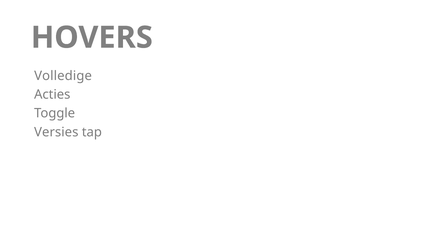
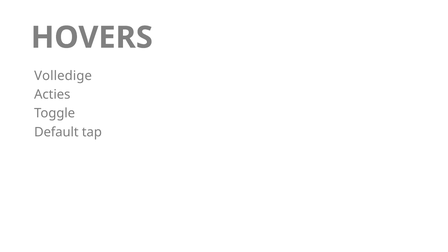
Versies: Versies -> Default (56, 132)
